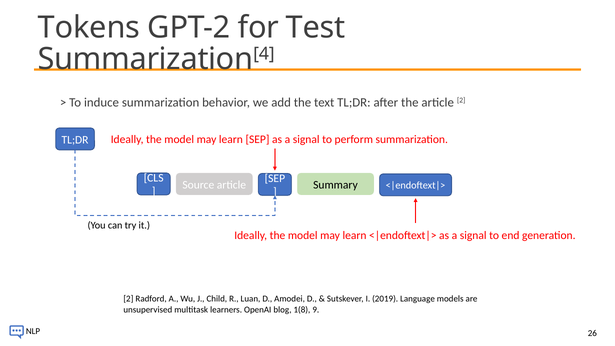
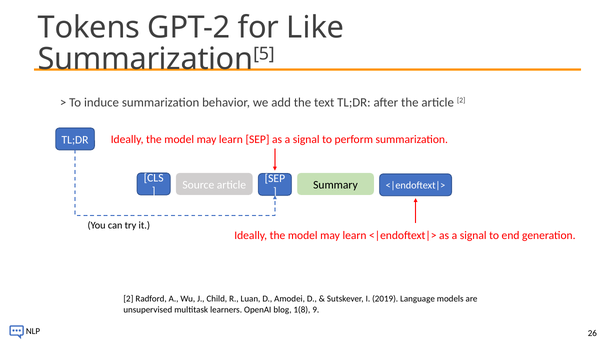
Test: Test -> Like (315, 28)
4: 4 -> 5 (264, 54)
